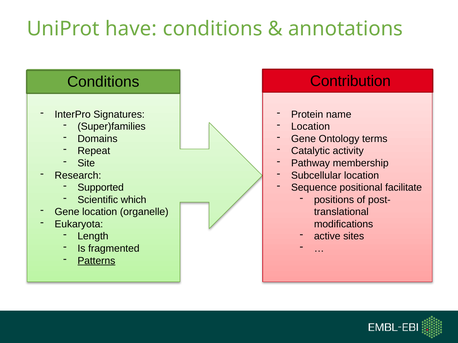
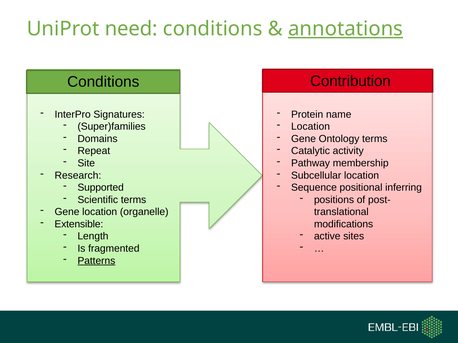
have: have -> need (131, 29)
annotations underline: none -> present (346, 29)
facilitate: facilitate -> inferring (404, 188)
Scientific which: which -> terms (134, 200)
Eukaryota: Eukaryota -> Extensible (79, 224)
